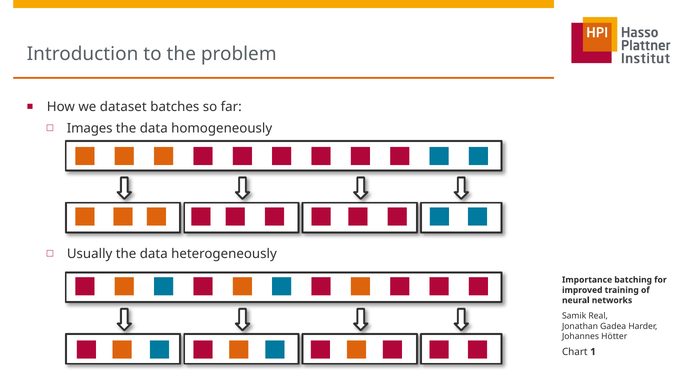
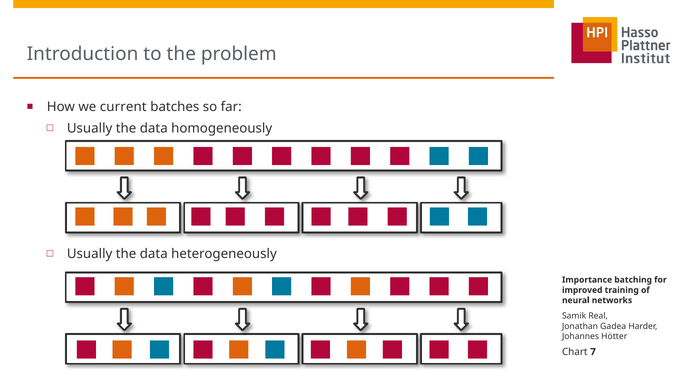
dataset: dataset -> current (123, 107)
Images: Images -> Usually (90, 129)
1: 1 -> 7 (593, 352)
